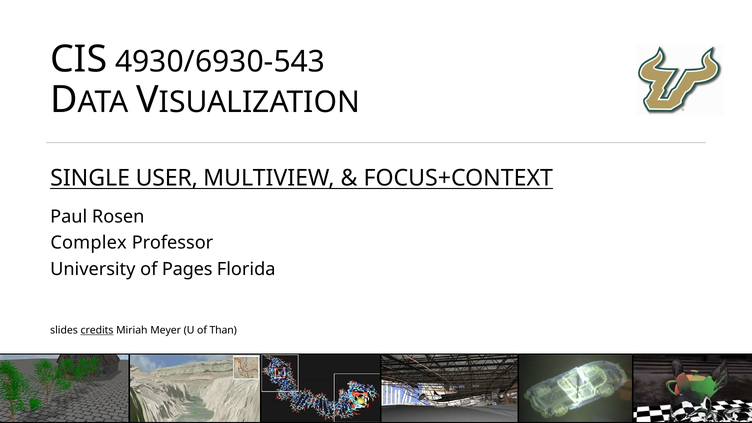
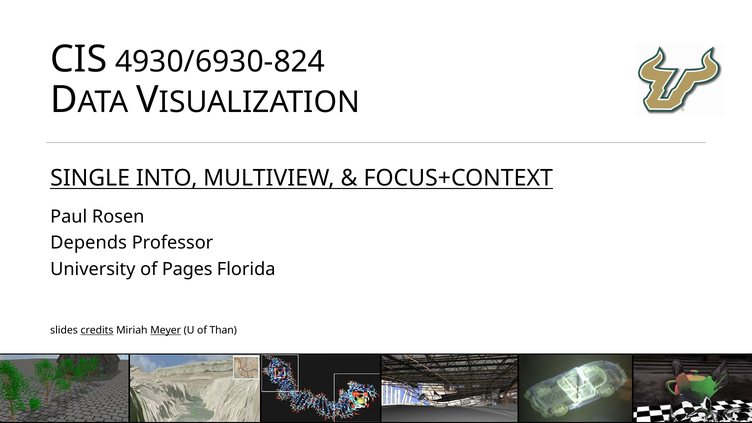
4930/6930-543: 4930/6930-543 -> 4930/6930-824 (220, 62)
USER: USER -> INTO (167, 178)
Complex: Complex -> Depends (89, 243)
Meyer underline: none -> present (166, 330)
